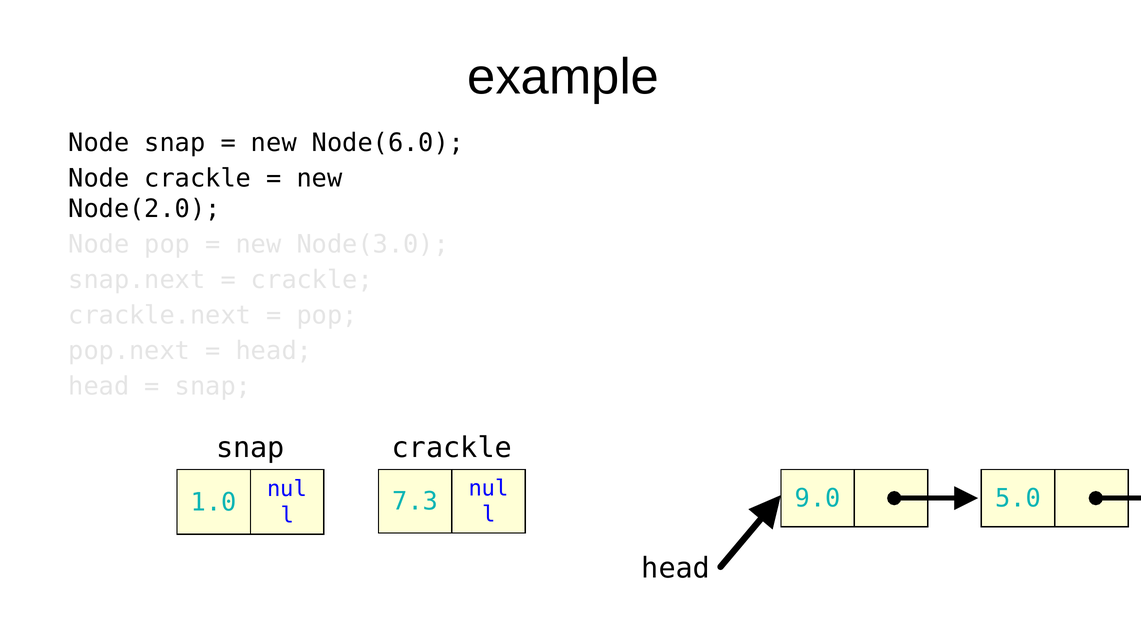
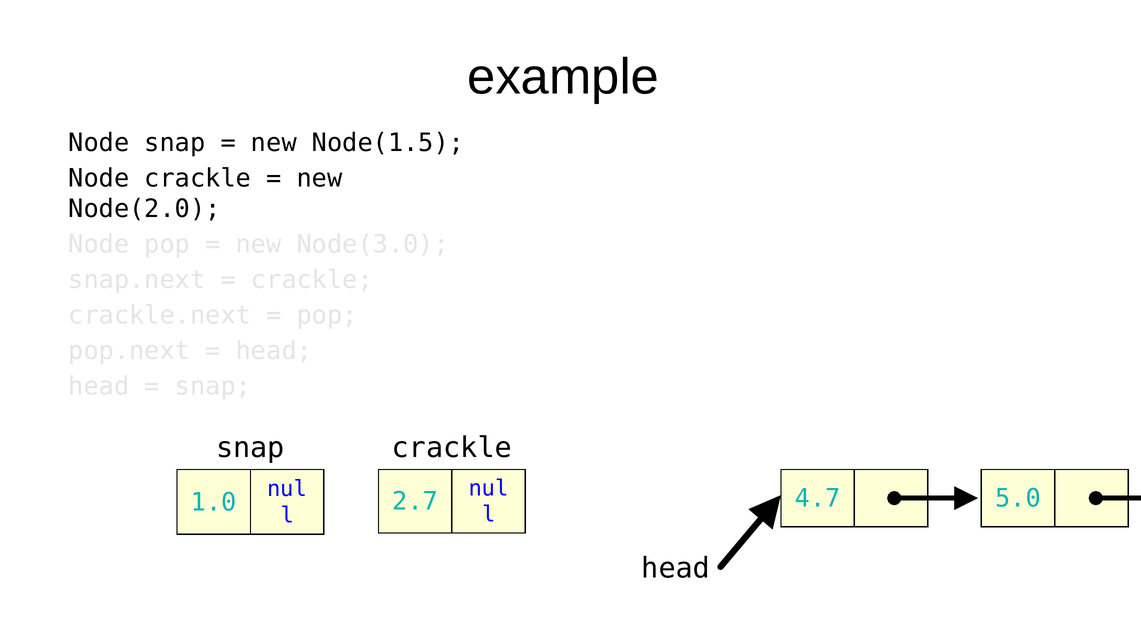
Node(6.0: Node(6.0 -> Node(1.5 (388, 143)
9.0: 9.0 -> 4.7 (818, 498)
7.3: 7.3 -> 2.7 (415, 501)
